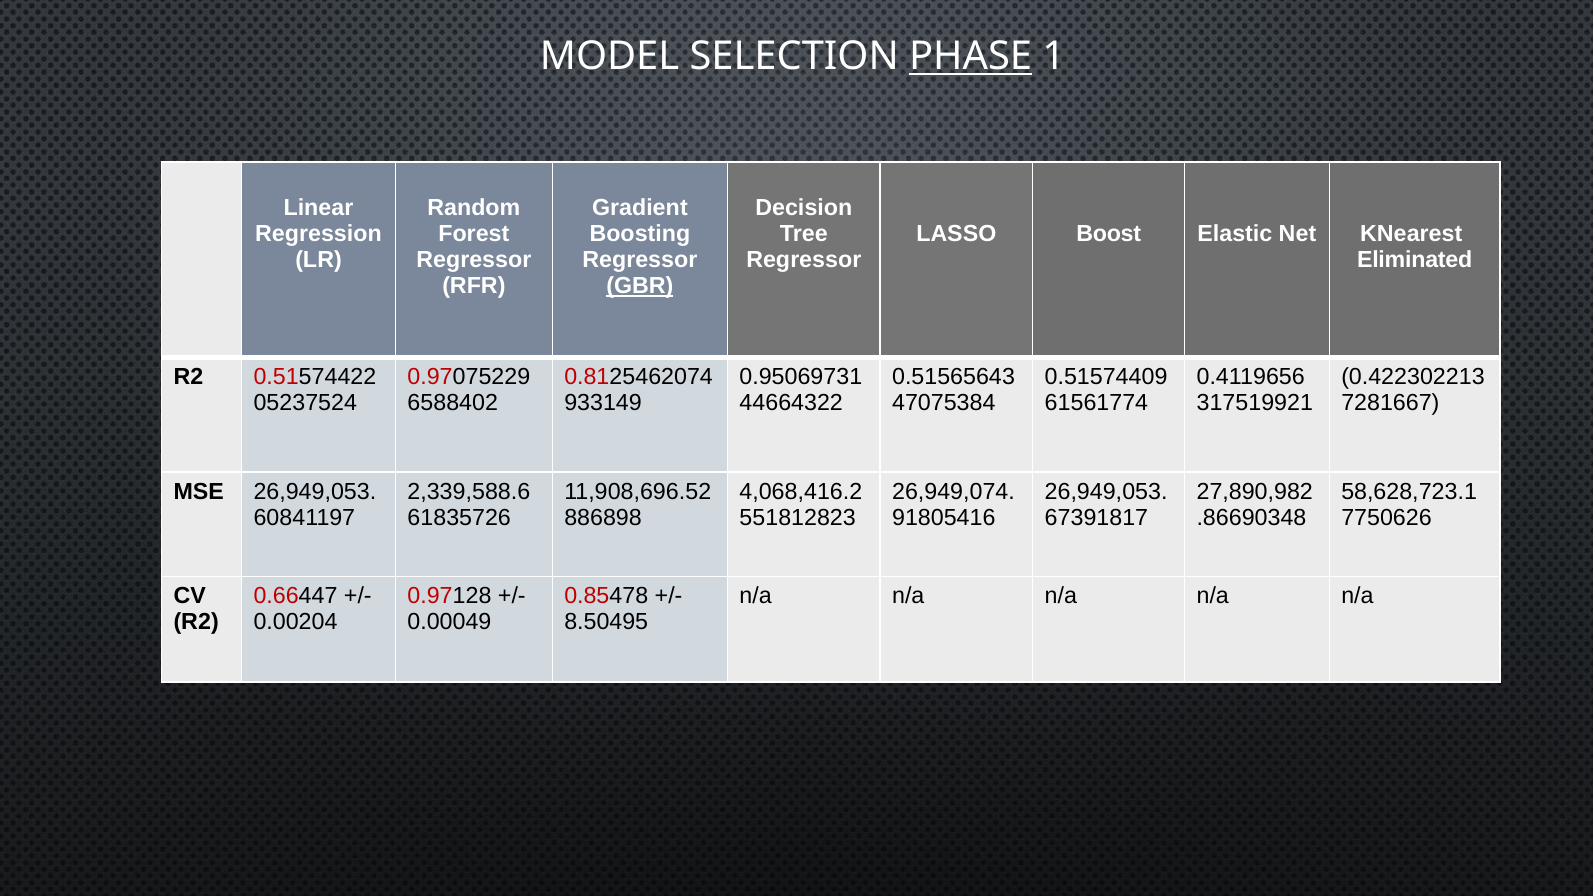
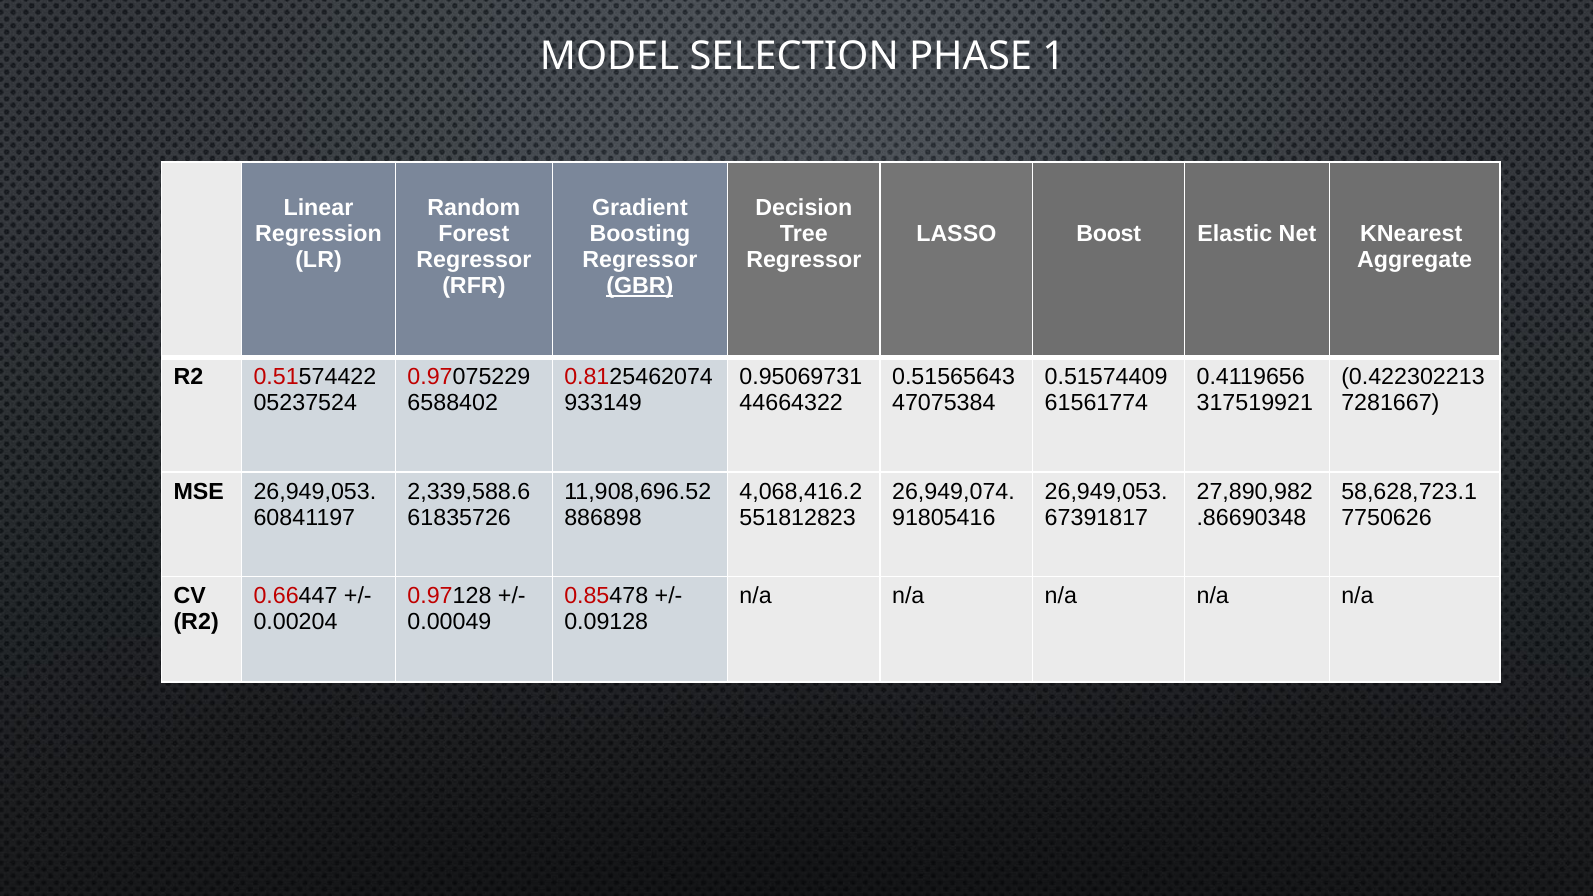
PHASE underline: present -> none (971, 57)
Eliminated: Eliminated -> Aggregate (1415, 260)
8.50495: 8.50495 -> 0.09128 (606, 622)
